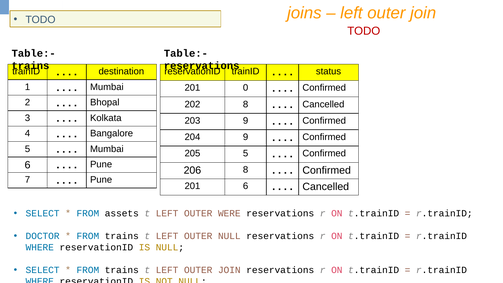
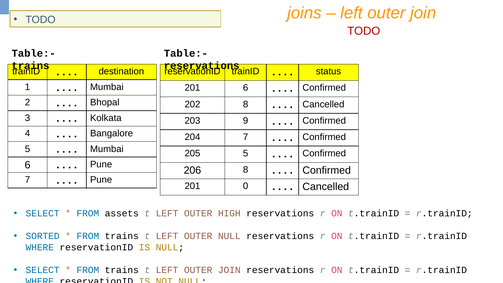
201 0: 0 -> 6 (246, 88)
204 9: 9 -> 7 (246, 137)
201 6: 6 -> 0 (246, 186)
WERE: WERE -> HIGH (229, 213)
DOCTOR: DOCTOR -> SORTED (43, 236)
